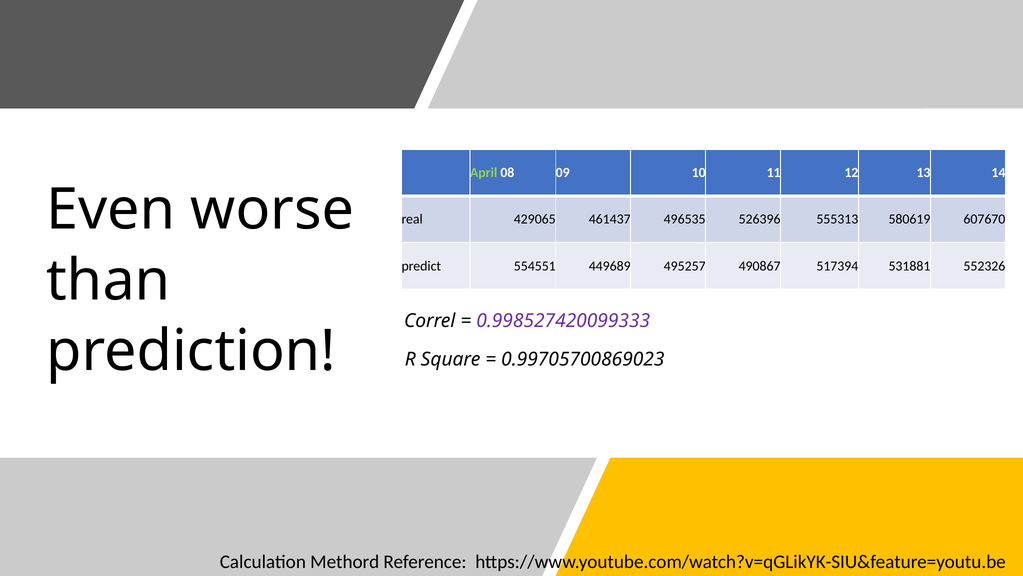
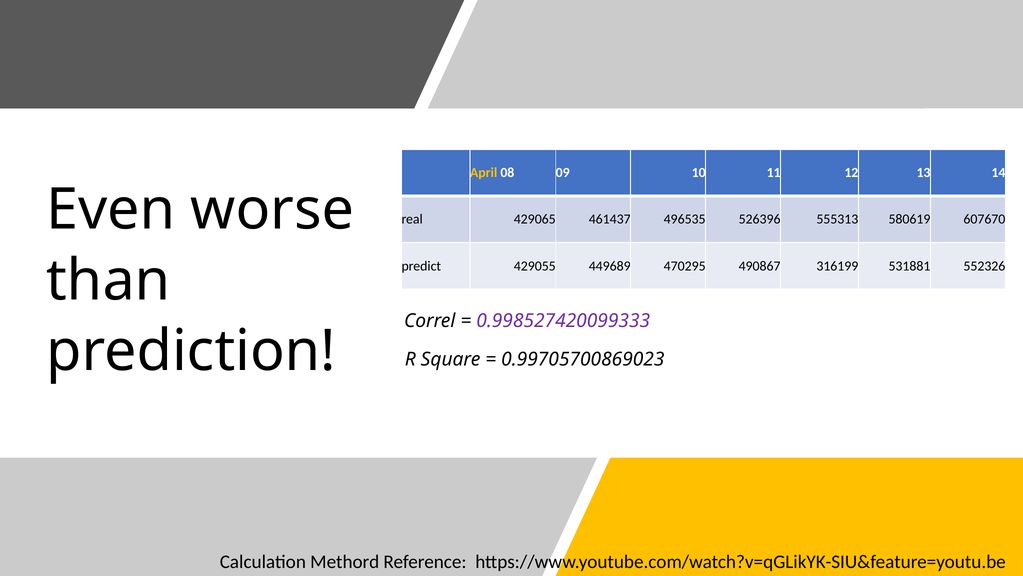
April colour: light green -> yellow (484, 173)
554551: 554551 -> 429055 (535, 266)
495257: 495257 -> 470295 (685, 266)
517394: 517394 -> 316199 (837, 266)
